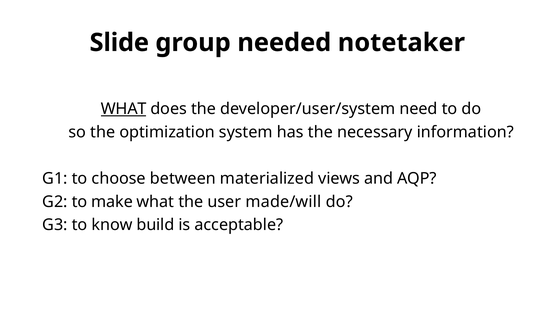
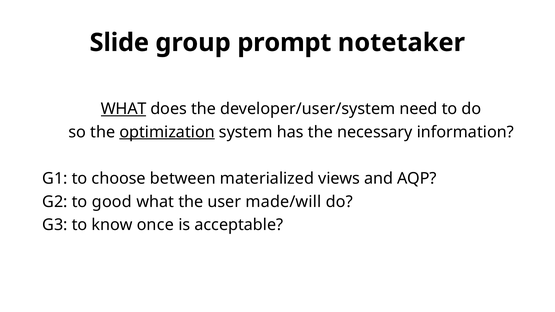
needed: needed -> prompt (284, 43)
optimization underline: none -> present (167, 132)
make: make -> good (112, 202)
build: build -> once (155, 225)
